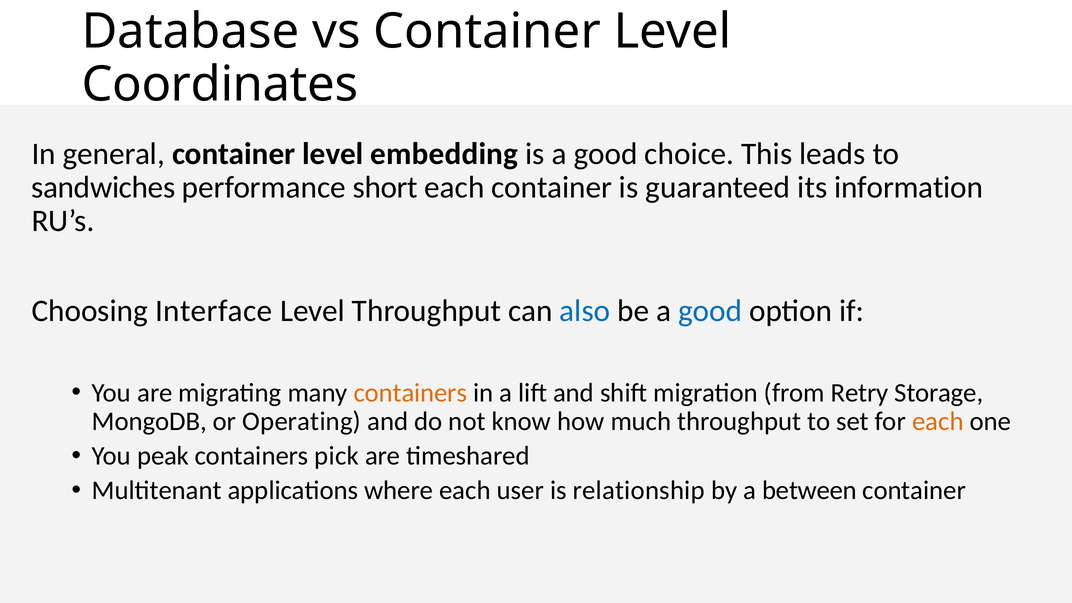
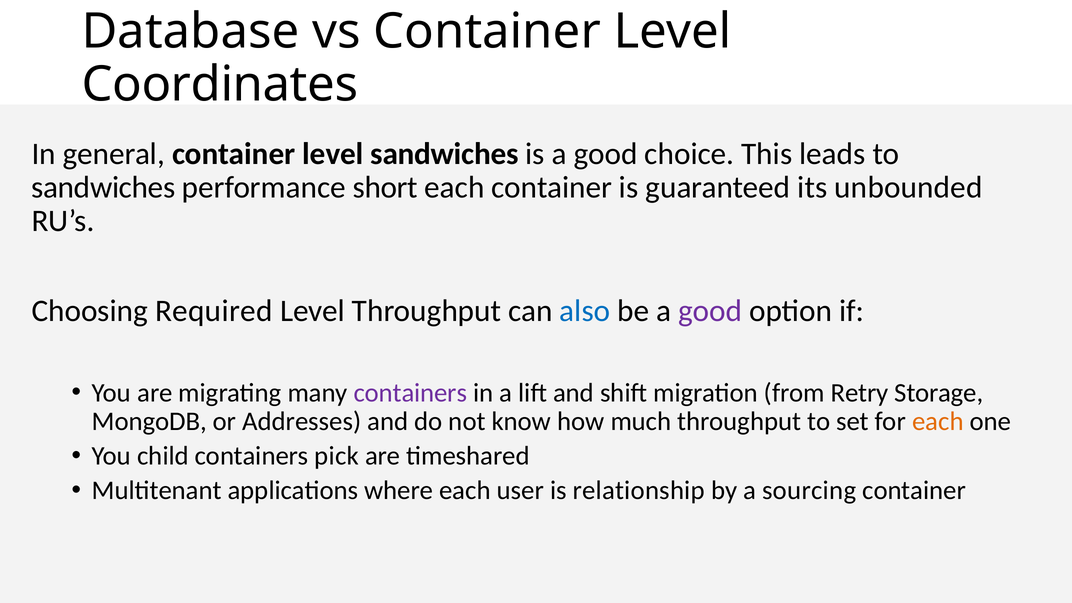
level embedding: embedding -> sandwiches (444, 154)
information: information -> unbounded (908, 187)
Interface: Interface -> Required (214, 311)
good colour: blue -> purple (710, 311)
containers colour: orange -> purple (410, 393)
Operating: Operating -> Addresses (302, 422)
peak: peak -> child (163, 456)
between: between -> sourcing (809, 491)
